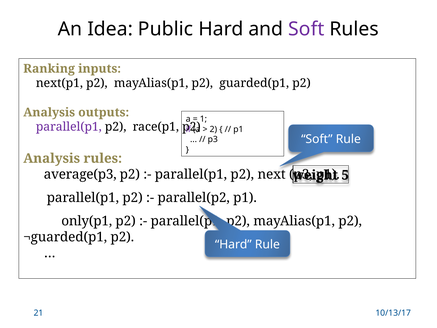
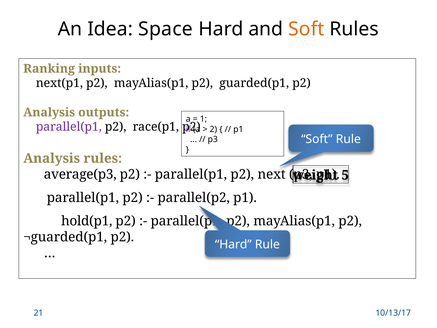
Public: Public -> Space (166, 29)
Soft colour: purple -> orange (306, 29)
only(p1: only(p1 -> hold(p1 (87, 221)
